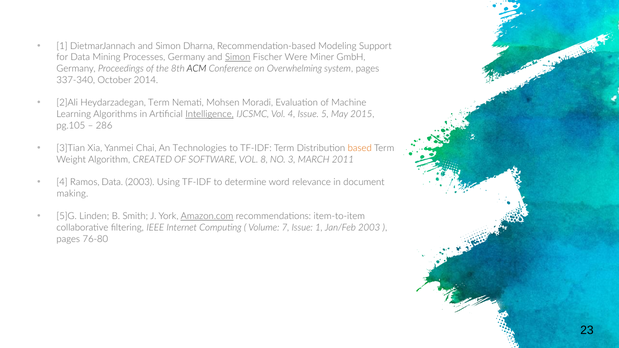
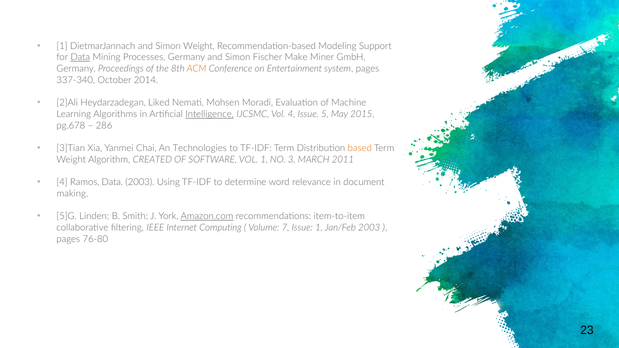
Simon Dharna: Dharna -> Weight (199, 46)
Data underline: none -> present (80, 57)
Simon underline: present -> none (238, 57)
Were: Were -> Make (296, 57)
ACM colour: black -> orange (197, 69)
Overwhelming: Overwhelming -> Entertainment (294, 69)
Heydarzadegan Term: Term -> Liked (159, 103)
pg.105: pg.105 -> pg.678 (71, 125)
VOL 8: 8 -> 1 (264, 160)
